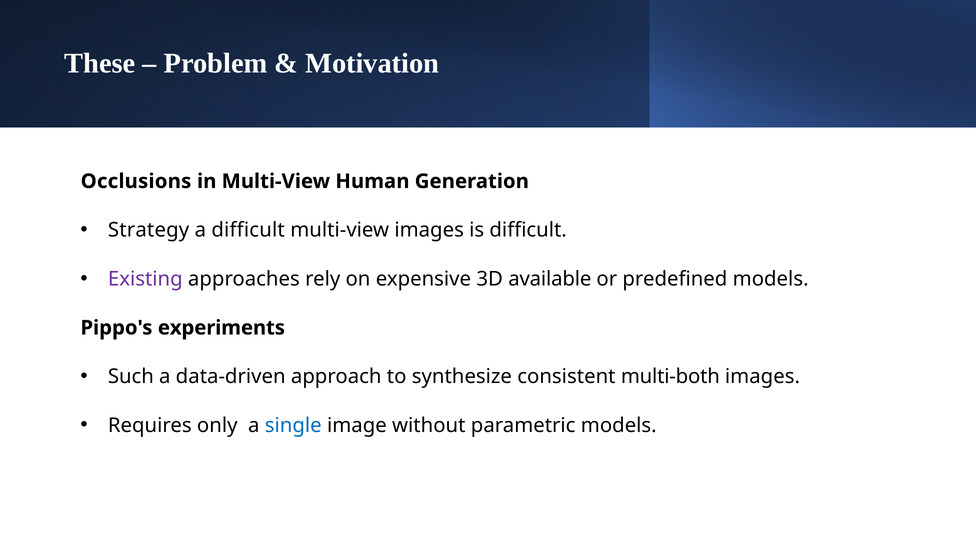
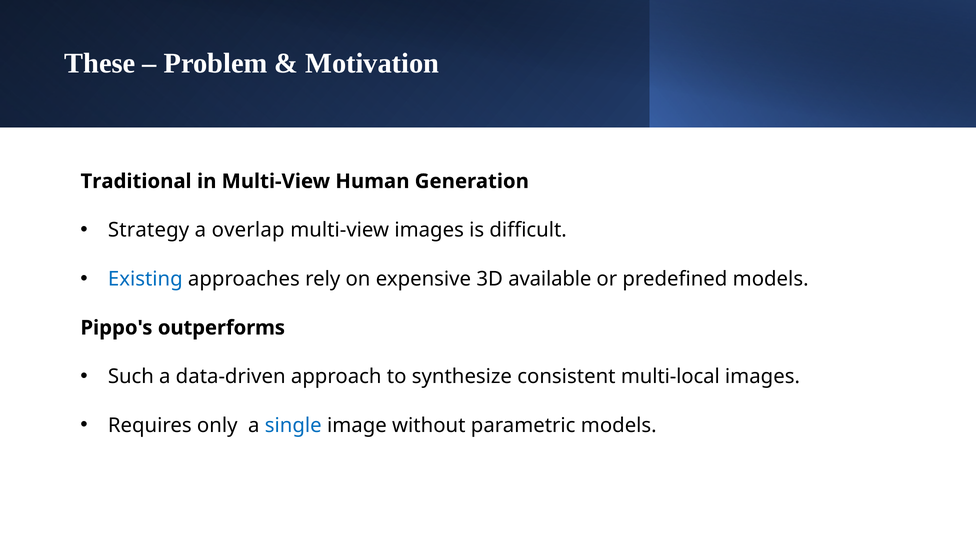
Occlusions: Occlusions -> Traditional (136, 181)
a difficult: difficult -> overlap (248, 230)
Existing colour: purple -> blue (145, 279)
experiments: experiments -> outperforms (221, 328)
multi-both: multi-both -> multi-local (670, 377)
